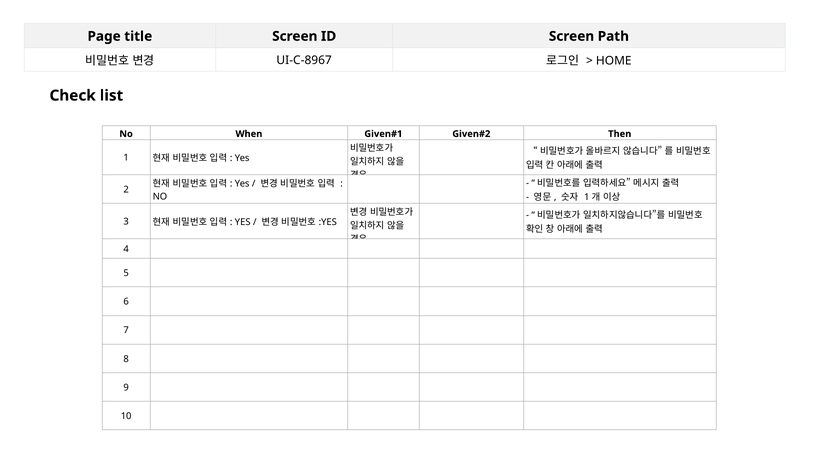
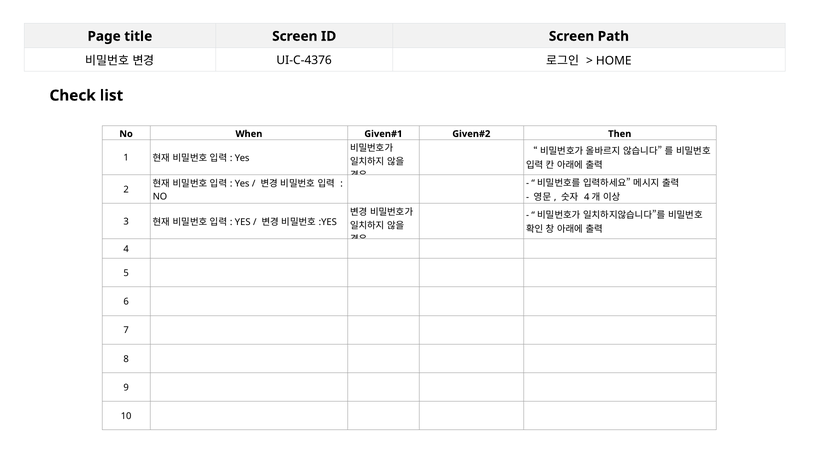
UI-C-8967: UI-C-8967 -> UI-C-4376 (304, 60)
1: 1 -> 4 (587, 197)
